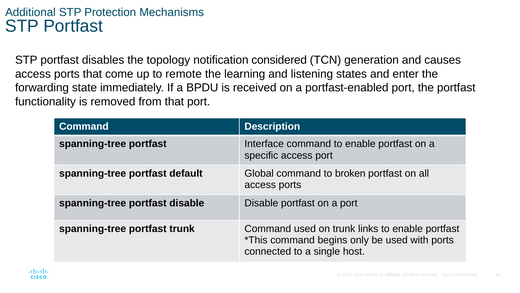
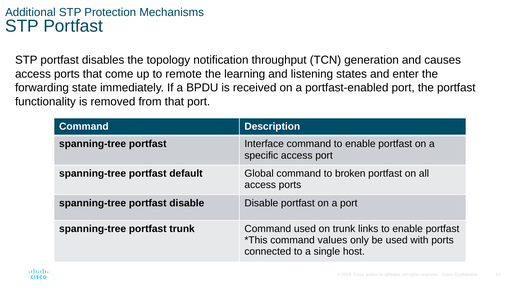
considered: considered -> throughput (279, 60)
begins: begins -> values (332, 240)
